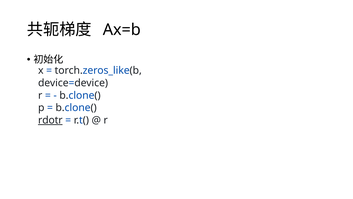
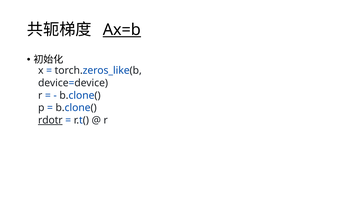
Ax=b underline: none -> present (122, 30)
